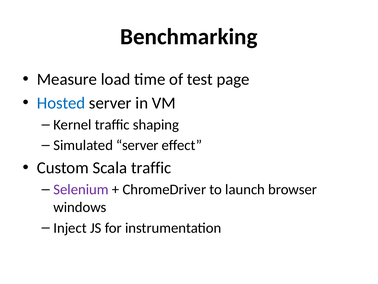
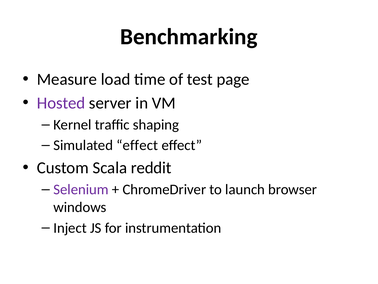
Hosted colour: blue -> purple (61, 103)
Simulated server: server -> effect (137, 145)
Scala traffic: traffic -> reddit (151, 168)
